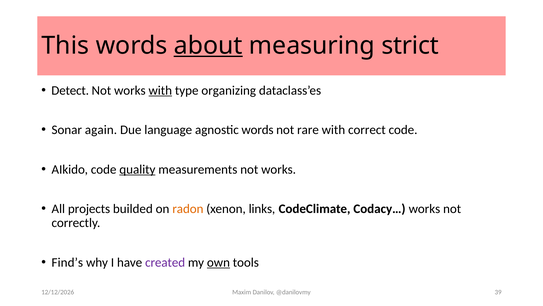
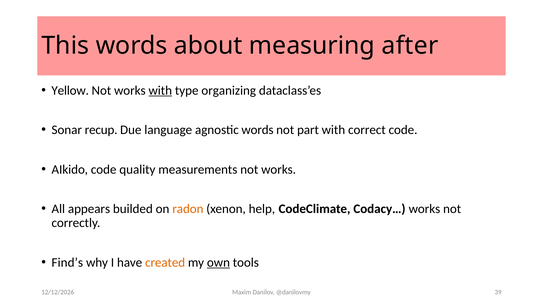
about underline: present -> none (208, 46)
strict: strict -> after (410, 46)
Detect: Detect -> Yellow (70, 90)
again: again -> recup (101, 130)
rare: rare -> part (308, 130)
quality underline: present -> none (137, 169)
projects: projects -> appears (89, 208)
links: links -> help (262, 208)
created colour: purple -> orange (165, 262)
